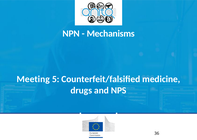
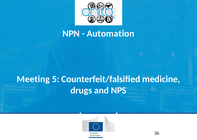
Mechanisms: Mechanisms -> Automation (111, 33)
